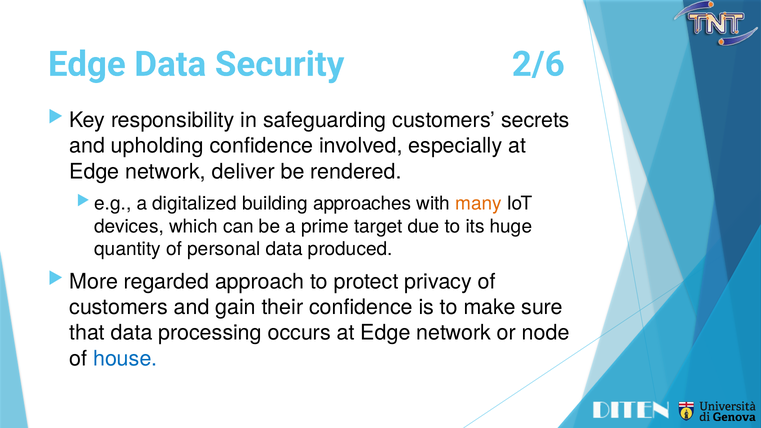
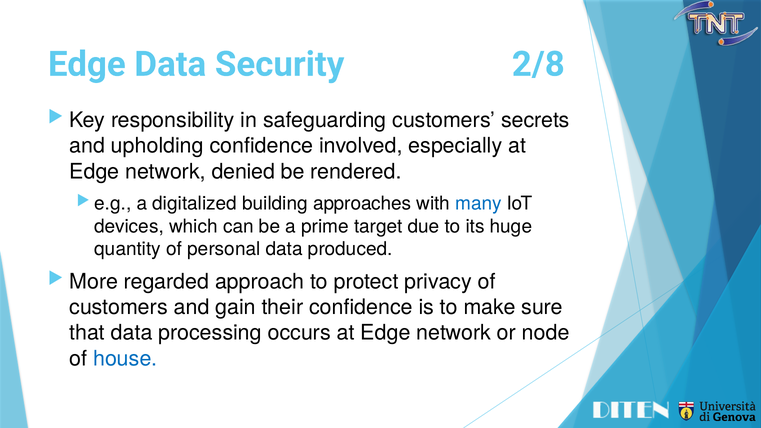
2/6: 2/6 -> 2/8 (538, 64)
deliver: deliver -> denied (243, 172)
many colour: orange -> blue (478, 204)
